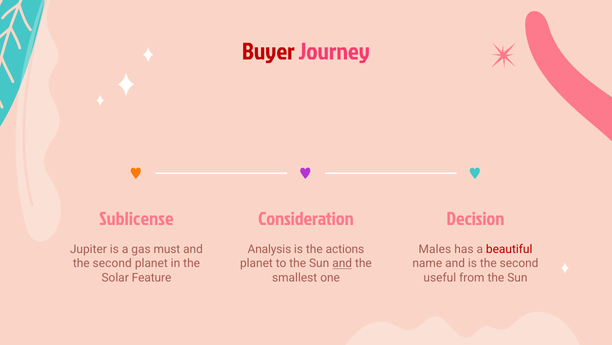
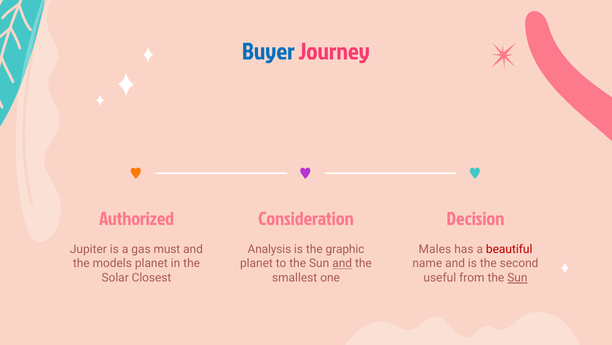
Buyer colour: red -> blue (268, 52)
Sublicense: Sublicense -> Authorized (137, 218)
actions: actions -> graphic (345, 249)
second: second -> models (112, 263)
Feature: Feature -> Closest (152, 277)
Sun underline: none -> present (517, 277)
